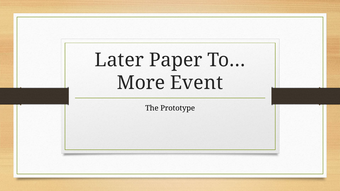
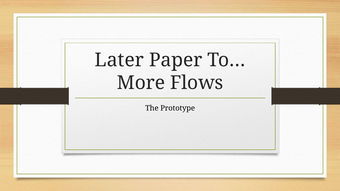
Event: Event -> Flows (197, 83)
